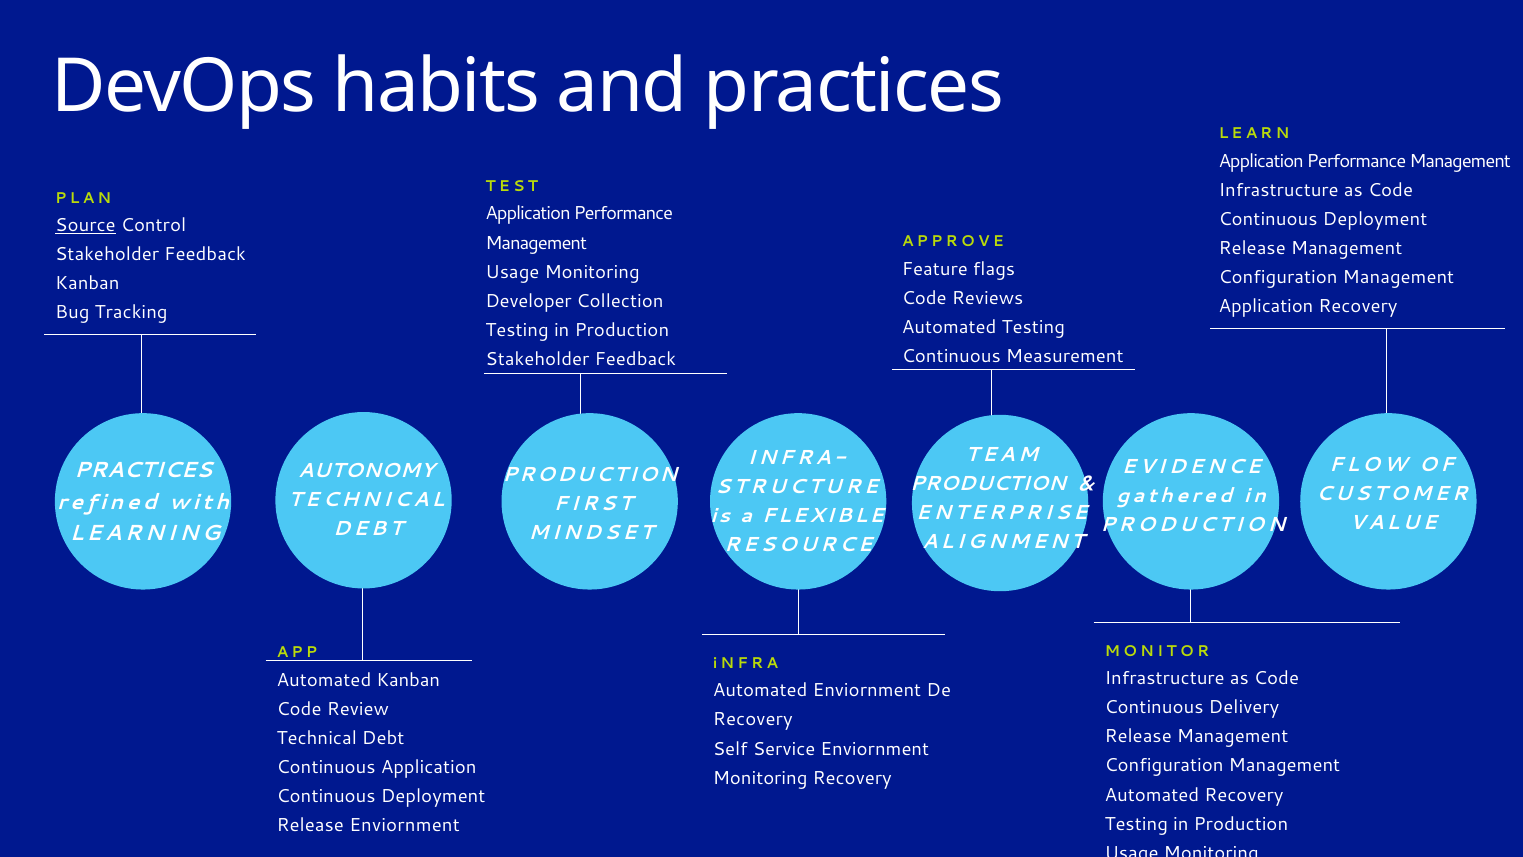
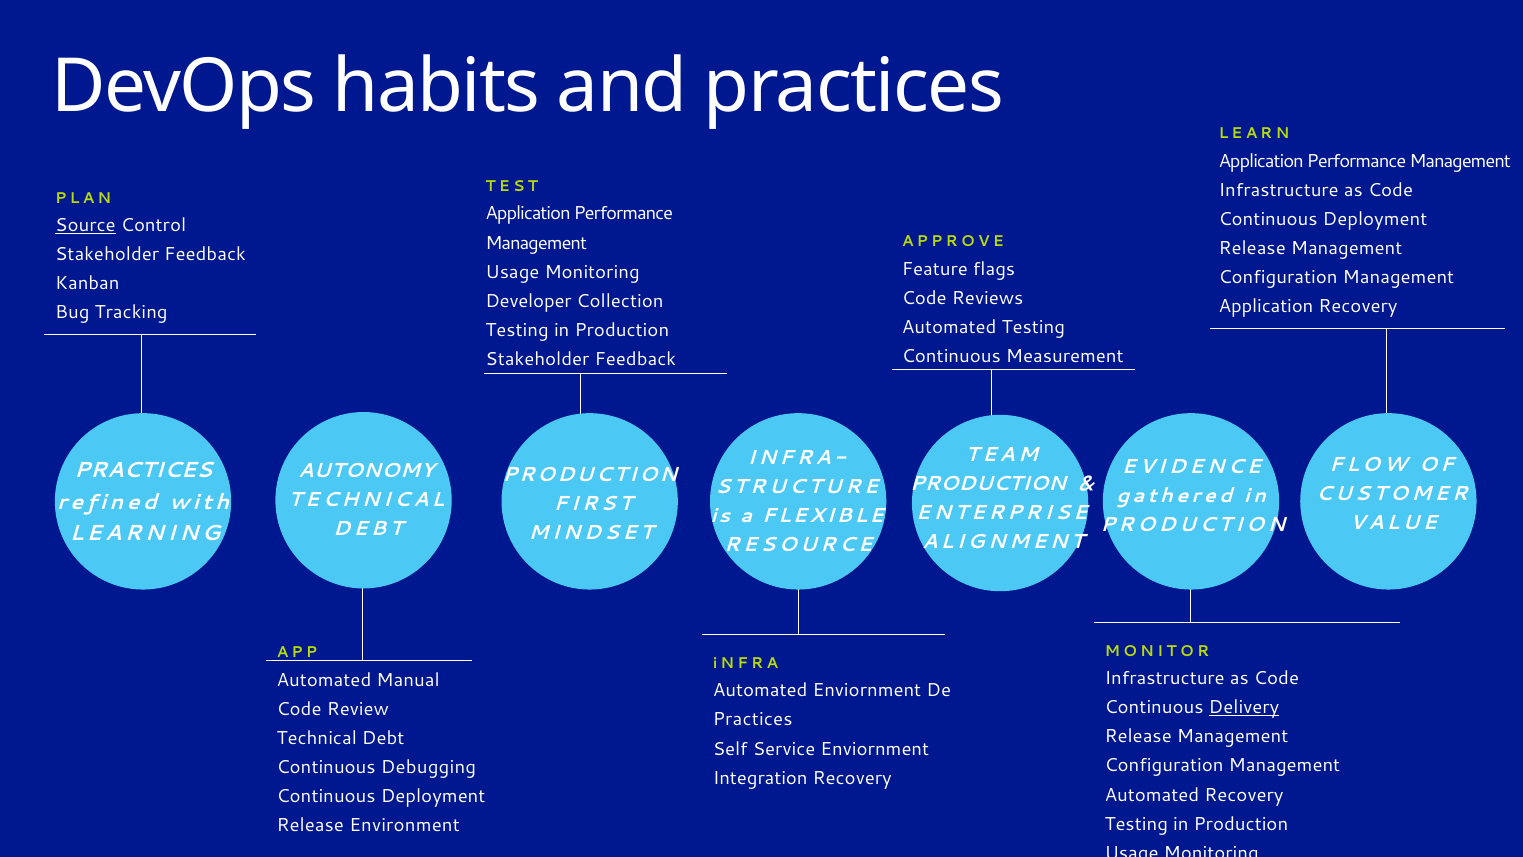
Automated Kanban: Kanban -> Manual (408, 680)
Delivery underline: none -> present (1244, 707)
Recovery: Recovery -> Practices (753, 719)
Continuous Application: Application -> Debugging (429, 767)
Monitoring: Monitoring -> Integration (760, 778)
Release Enviornment: Enviornment -> Environment (405, 825)
